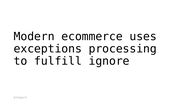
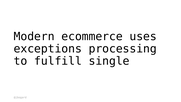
ignore: ignore -> single (109, 61)
